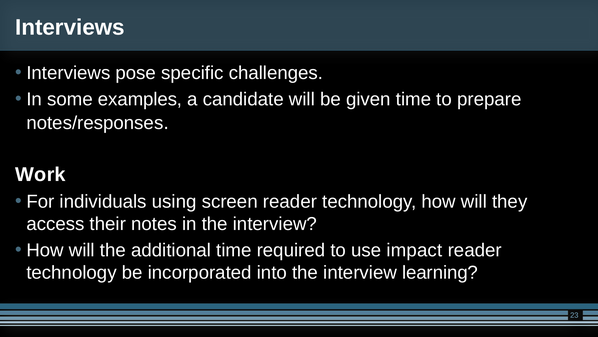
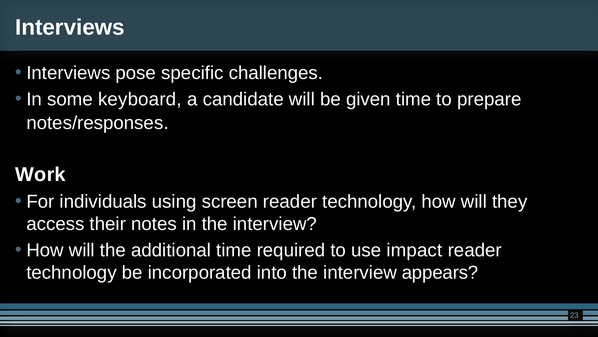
examples: examples -> keyboard (140, 99)
learning: learning -> appears (440, 272)
